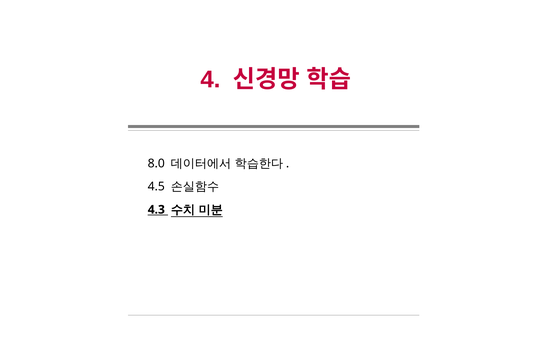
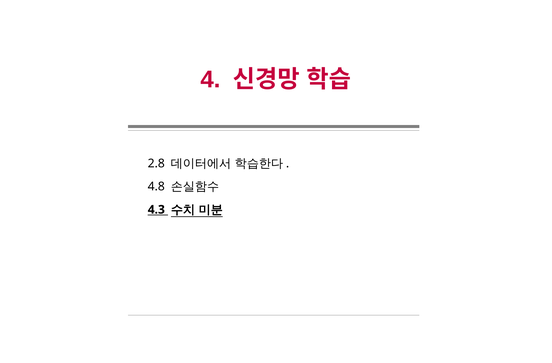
8.0: 8.0 -> 2.8 (156, 163)
4.5: 4.5 -> 4.8 (156, 186)
